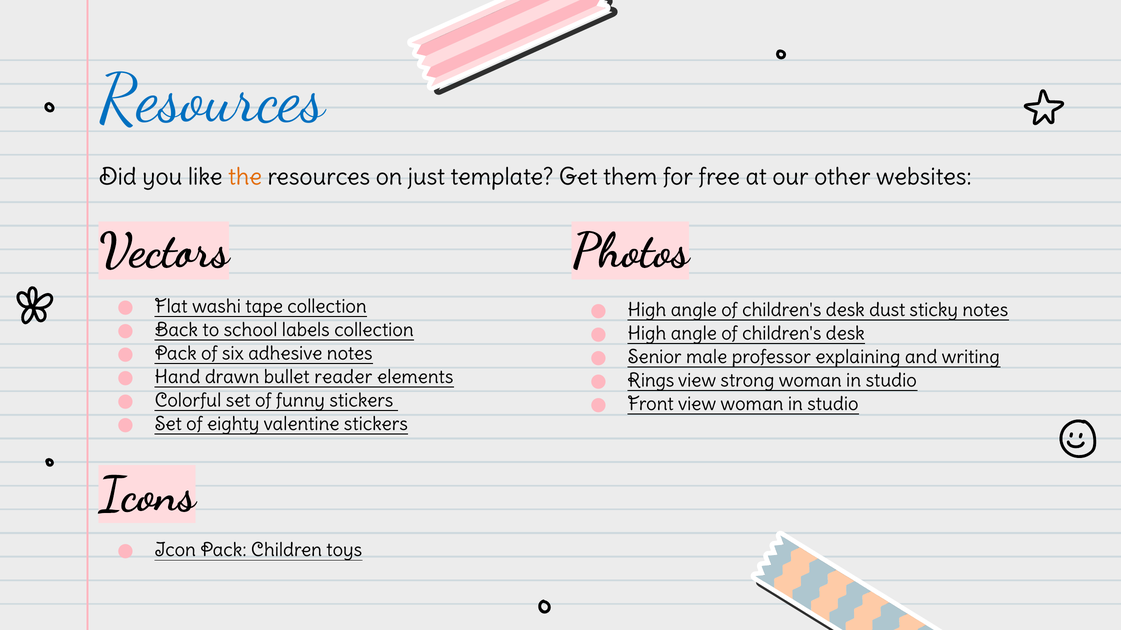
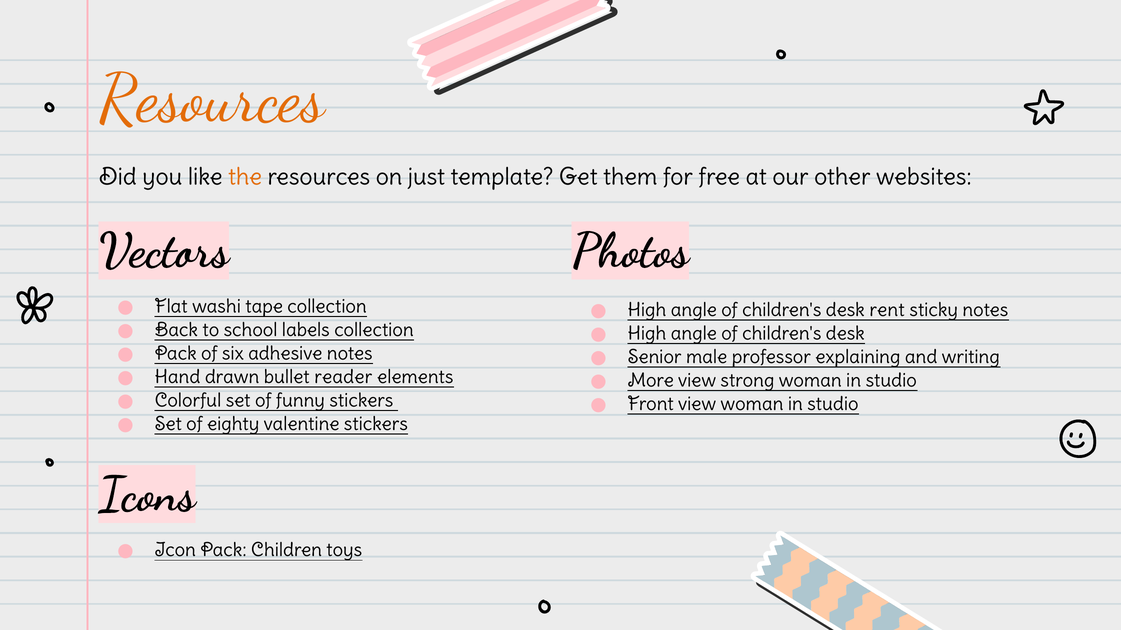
Resources colour: blue -> orange (212, 98)
dust: dust -> rent (887, 311)
Rings: Rings -> More (651, 381)
